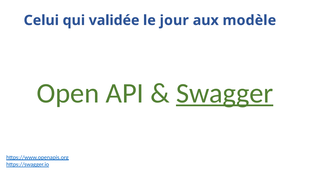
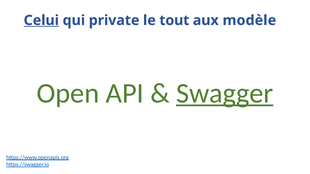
Celui underline: none -> present (41, 20)
validée: validée -> private (114, 20)
jour: jour -> tout (174, 20)
